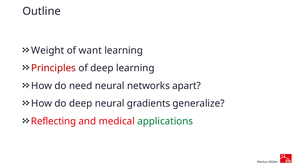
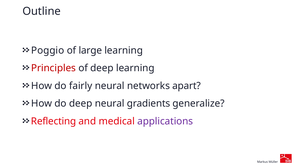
Weight: Weight -> Poggio (48, 50)
want: want -> large (90, 50)
need: need -> fairly (81, 86)
applications colour: green -> purple (165, 121)
